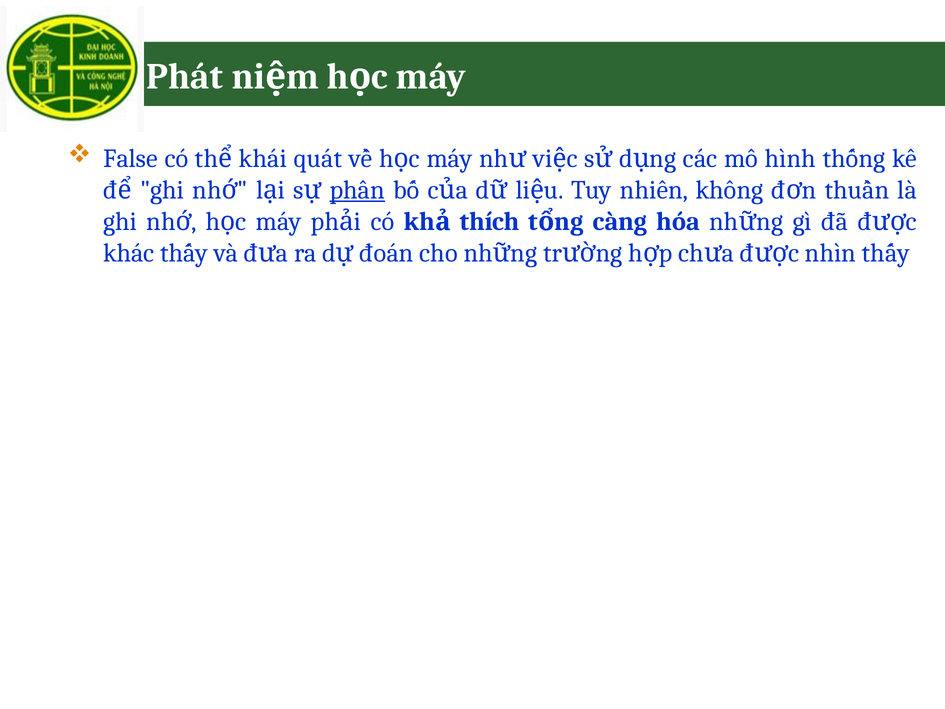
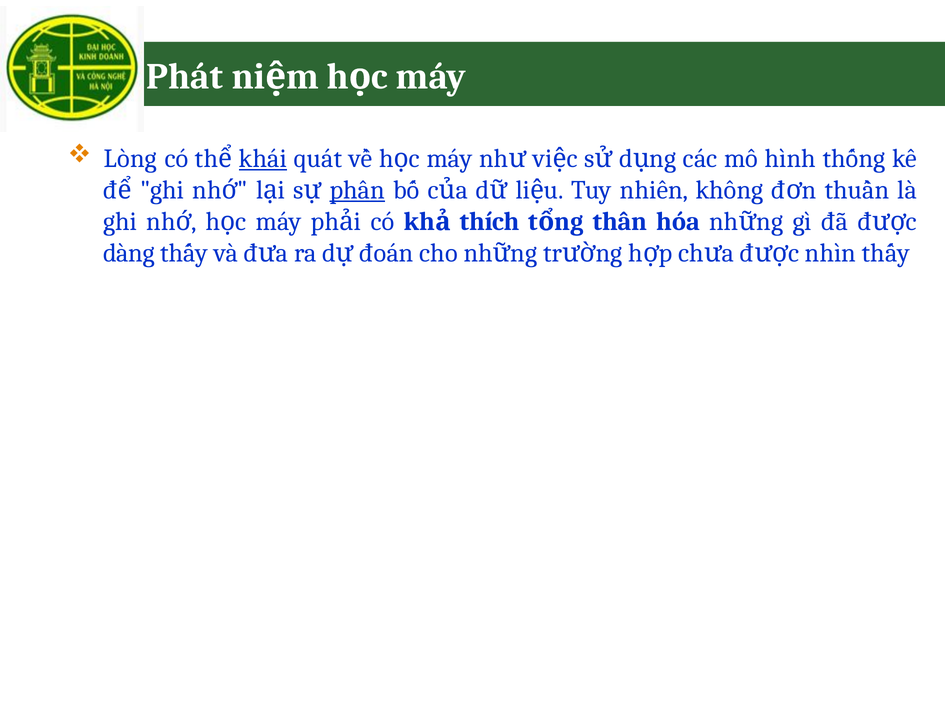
False: False -> Lòng (130, 158)
khái underline: none -> present (263, 158)
càng: càng -> thân (620, 221)
khác: khác -> dàng (129, 253)
